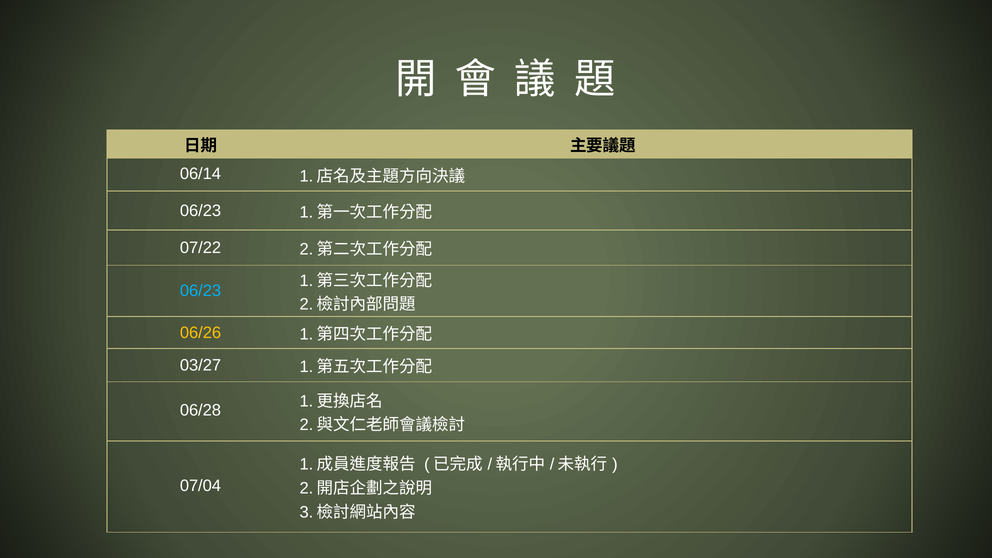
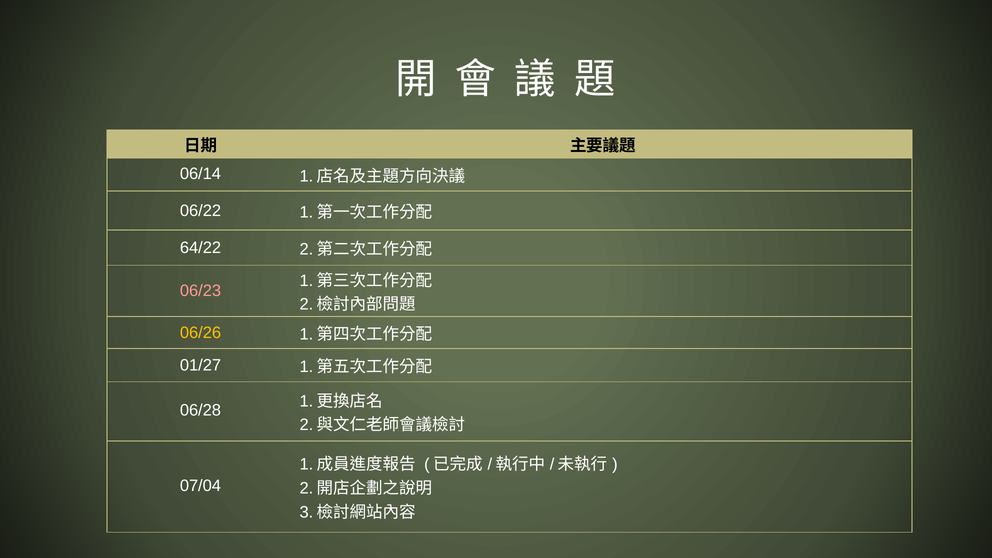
06/23: 06/23 -> 06/22 (201, 211)
07/22: 07/22 -> 64/22 (201, 248)
06/23 colour: light blue -> pink (201, 291)
03/27: 03/27 -> 01/27 (201, 365)
